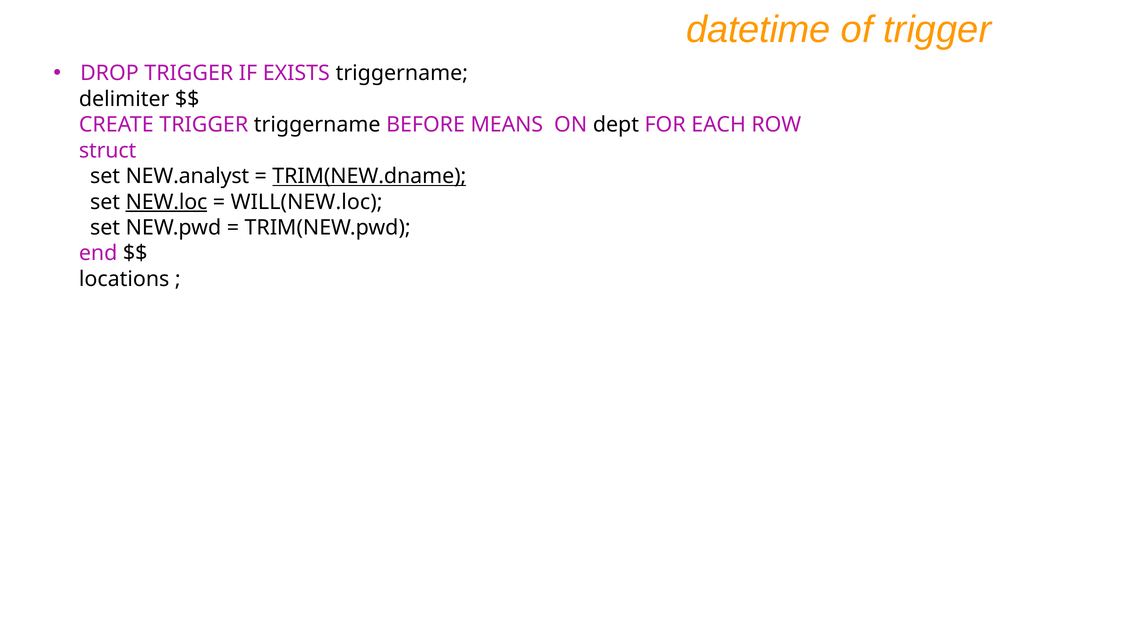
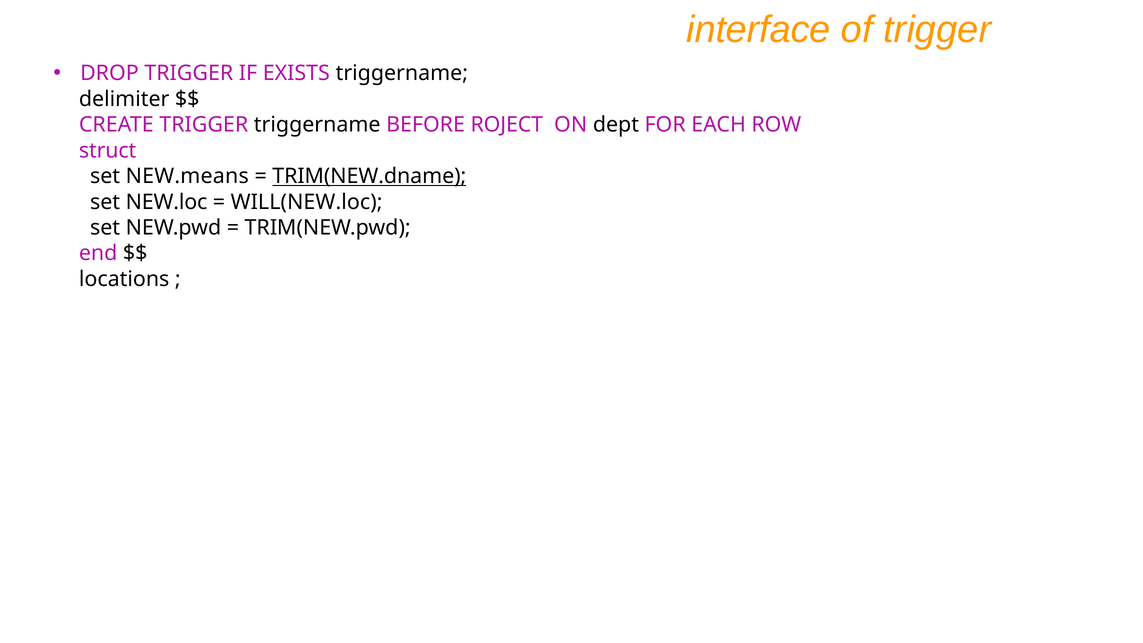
datetime: datetime -> interface (758, 30)
MEANS: MEANS -> ROJECT (507, 125)
NEW.analyst: NEW.analyst -> NEW.means (187, 176)
NEW.loc underline: present -> none (167, 202)
